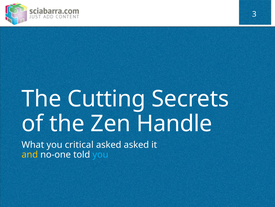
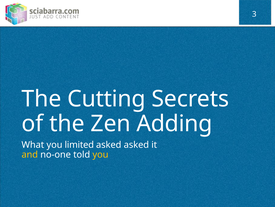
Handle: Handle -> Adding (174, 123)
critical: critical -> limited (79, 144)
you colour: light blue -> yellow (100, 154)
